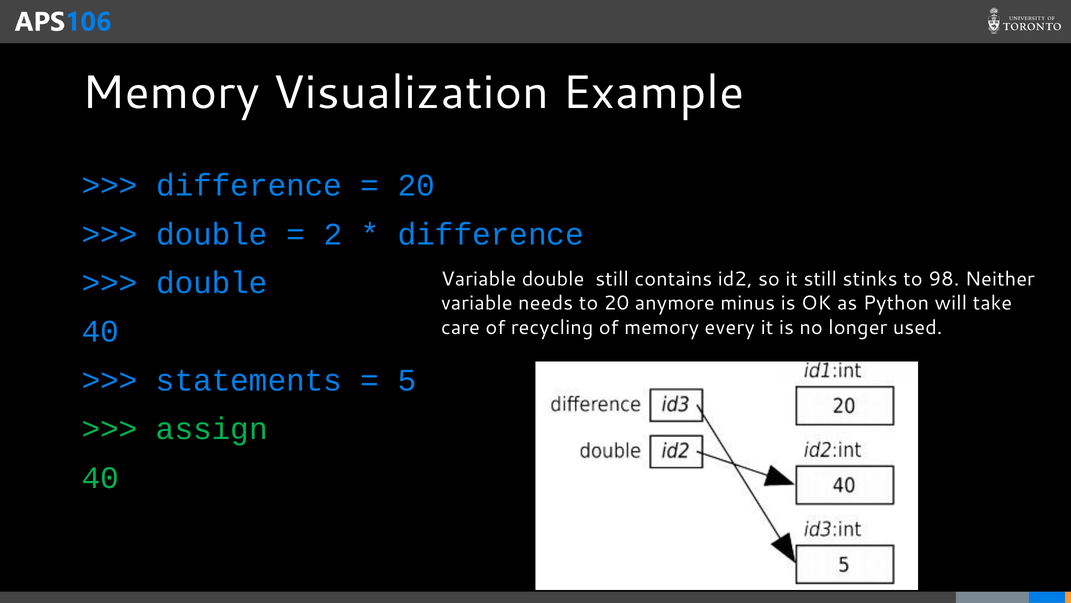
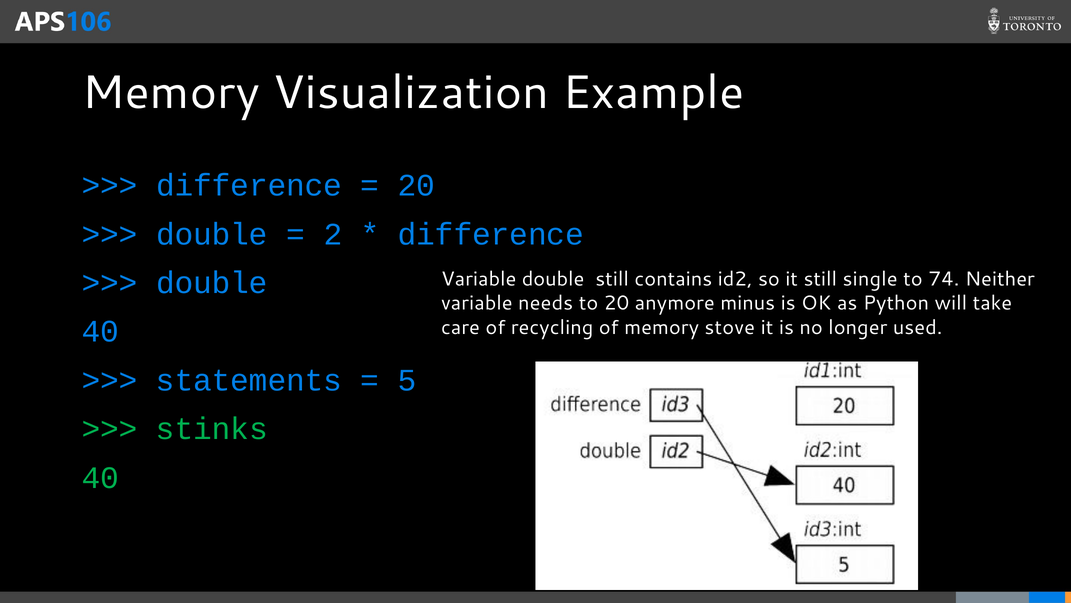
stinks: stinks -> single (870, 279)
98: 98 -> 74 (944, 279)
every: every -> stove (730, 327)
assign: assign -> stinks (212, 429)
